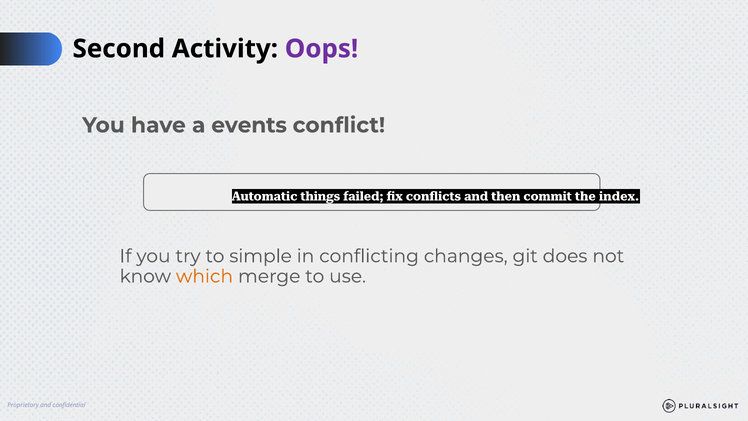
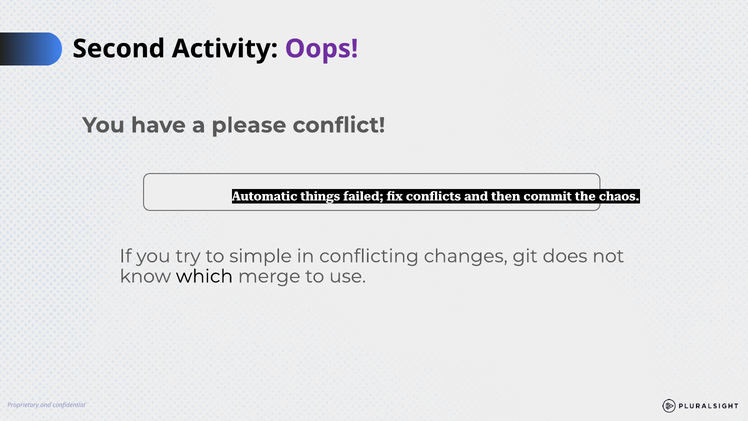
events: events -> please (249, 125)
index: index -> chaos (619, 196)
which colour: orange -> black (204, 276)
